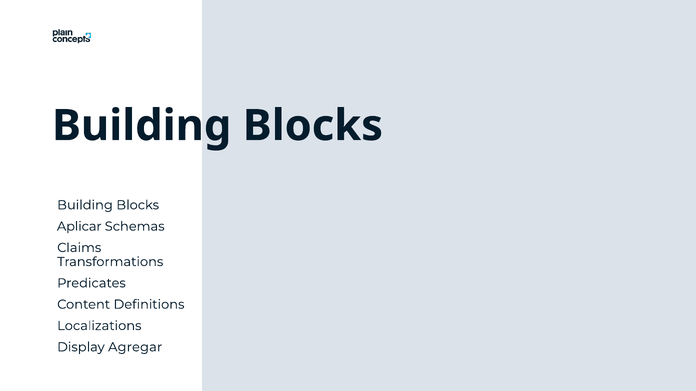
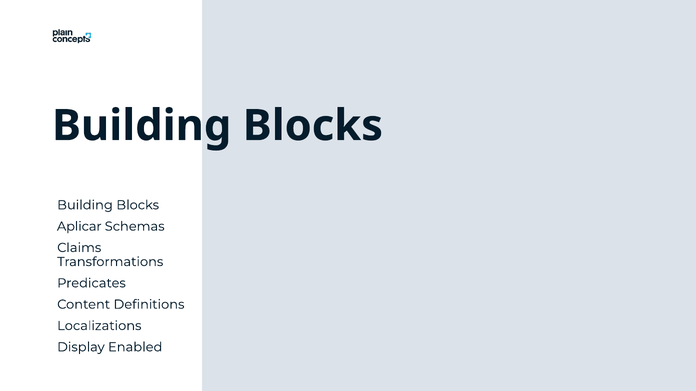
Agregar: Agregar -> Enabled (135, 348)
